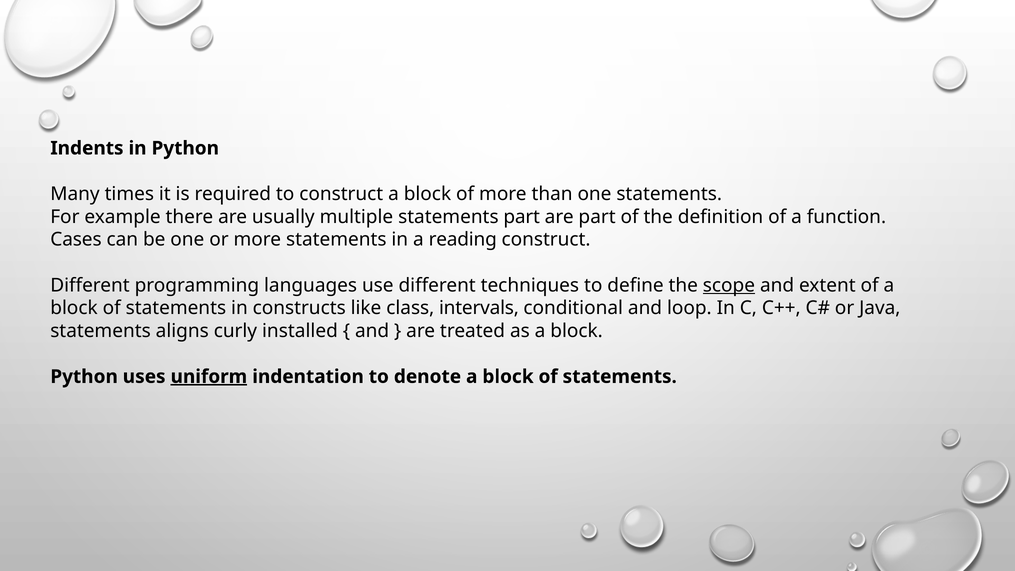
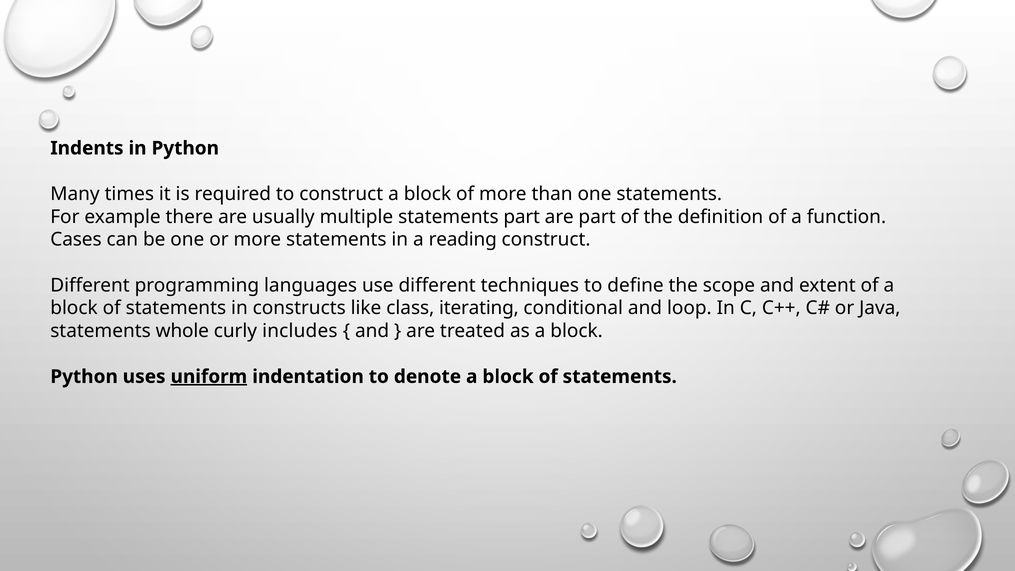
scope underline: present -> none (729, 285)
intervals: intervals -> iterating (479, 308)
aligns: aligns -> whole (182, 331)
installed: installed -> includes (300, 331)
